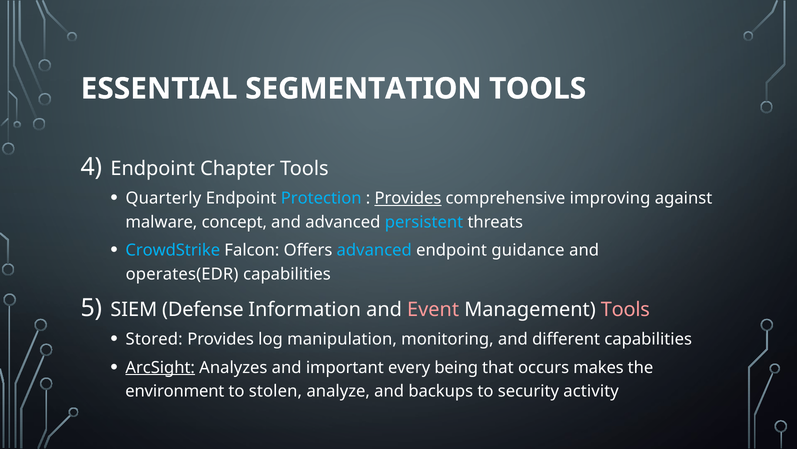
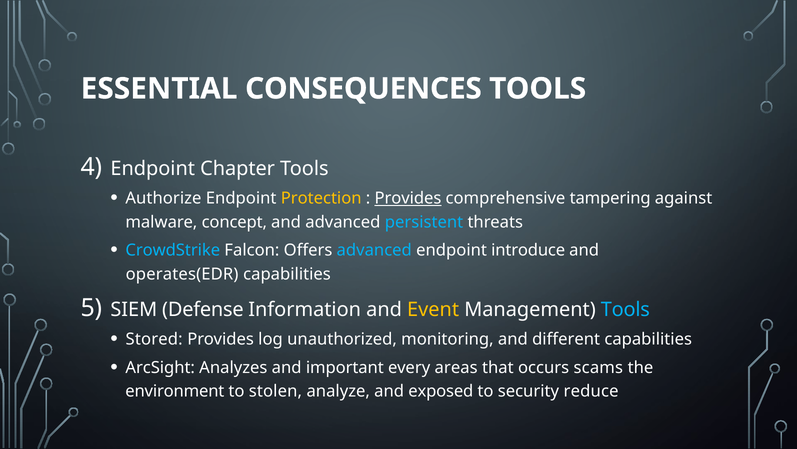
SEGMENTATION: SEGMENTATION -> CONSEQUENCES (363, 89)
Quarterly: Quarterly -> Authorize (163, 198)
Protection colour: light blue -> yellow (321, 198)
improving: improving -> tampering (610, 198)
guidance: guidance -> introduce (528, 250)
Event colour: pink -> yellow (433, 309)
Tools colour: pink -> light blue (625, 309)
manipulation: manipulation -> unauthorized (342, 339)
ArcSight underline: present -> none (160, 367)
being: being -> areas (456, 367)
makes: makes -> scams (598, 367)
backups: backups -> exposed (441, 391)
activity: activity -> reduce (591, 391)
